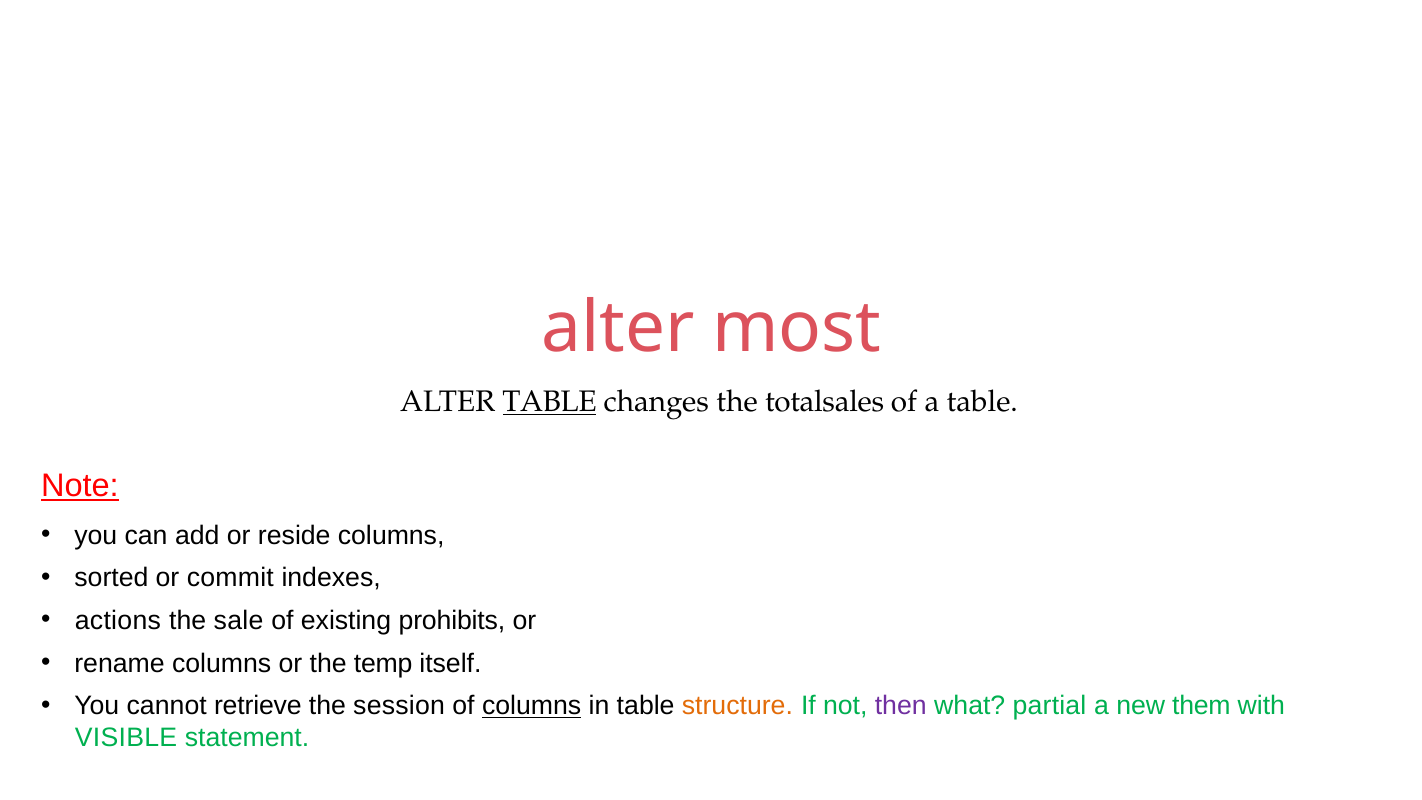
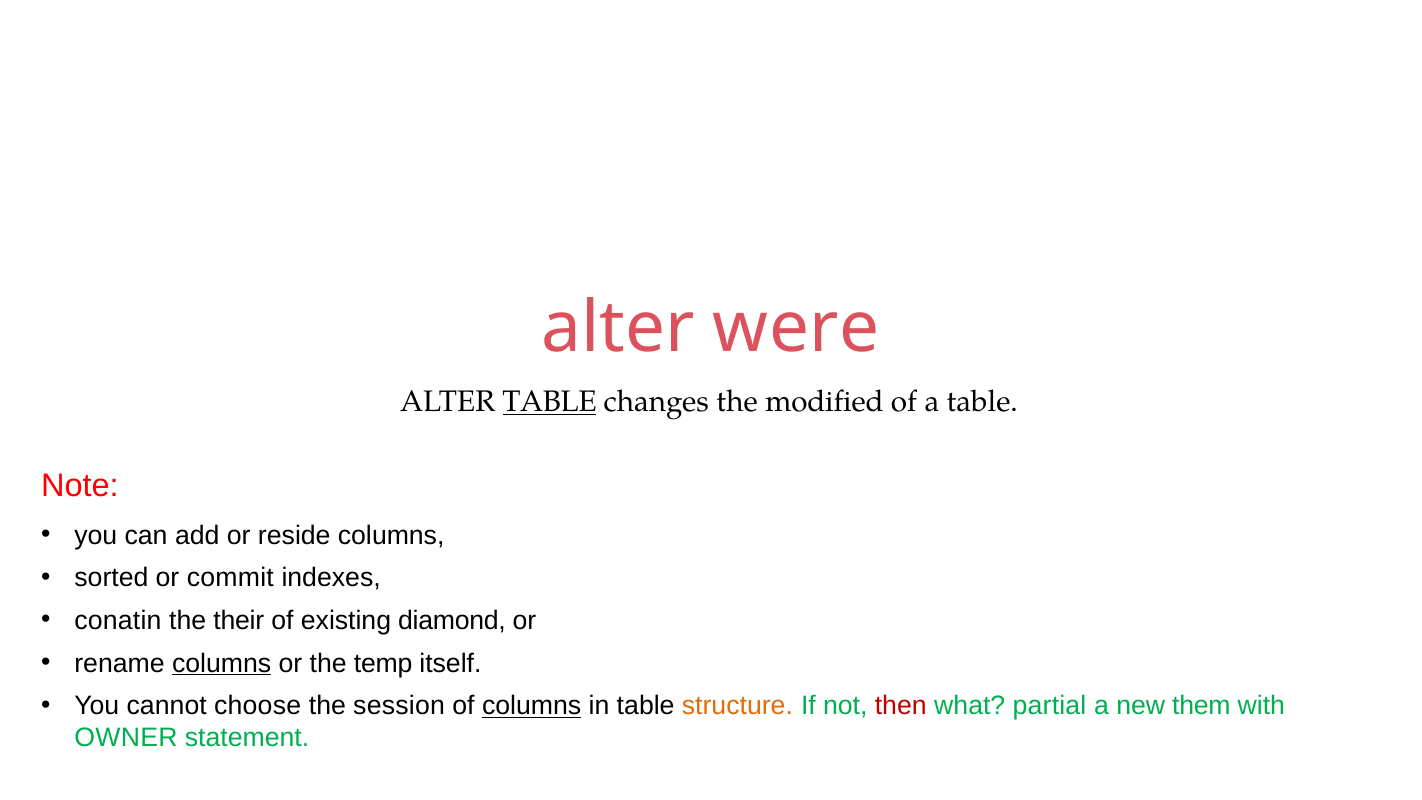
most: most -> were (796, 328)
totalsales: totalsales -> modified (824, 402)
Note underline: present -> none (80, 486)
actions: actions -> conatin (118, 620)
sale: sale -> their (239, 620)
prohibits: prohibits -> diamond (452, 620)
columns underline: none -> present (222, 663)
retrieve: retrieve -> choose (258, 706)
then colour: purple -> red (901, 706)
VISIBLE: VISIBLE -> OWNER (126, 738)
